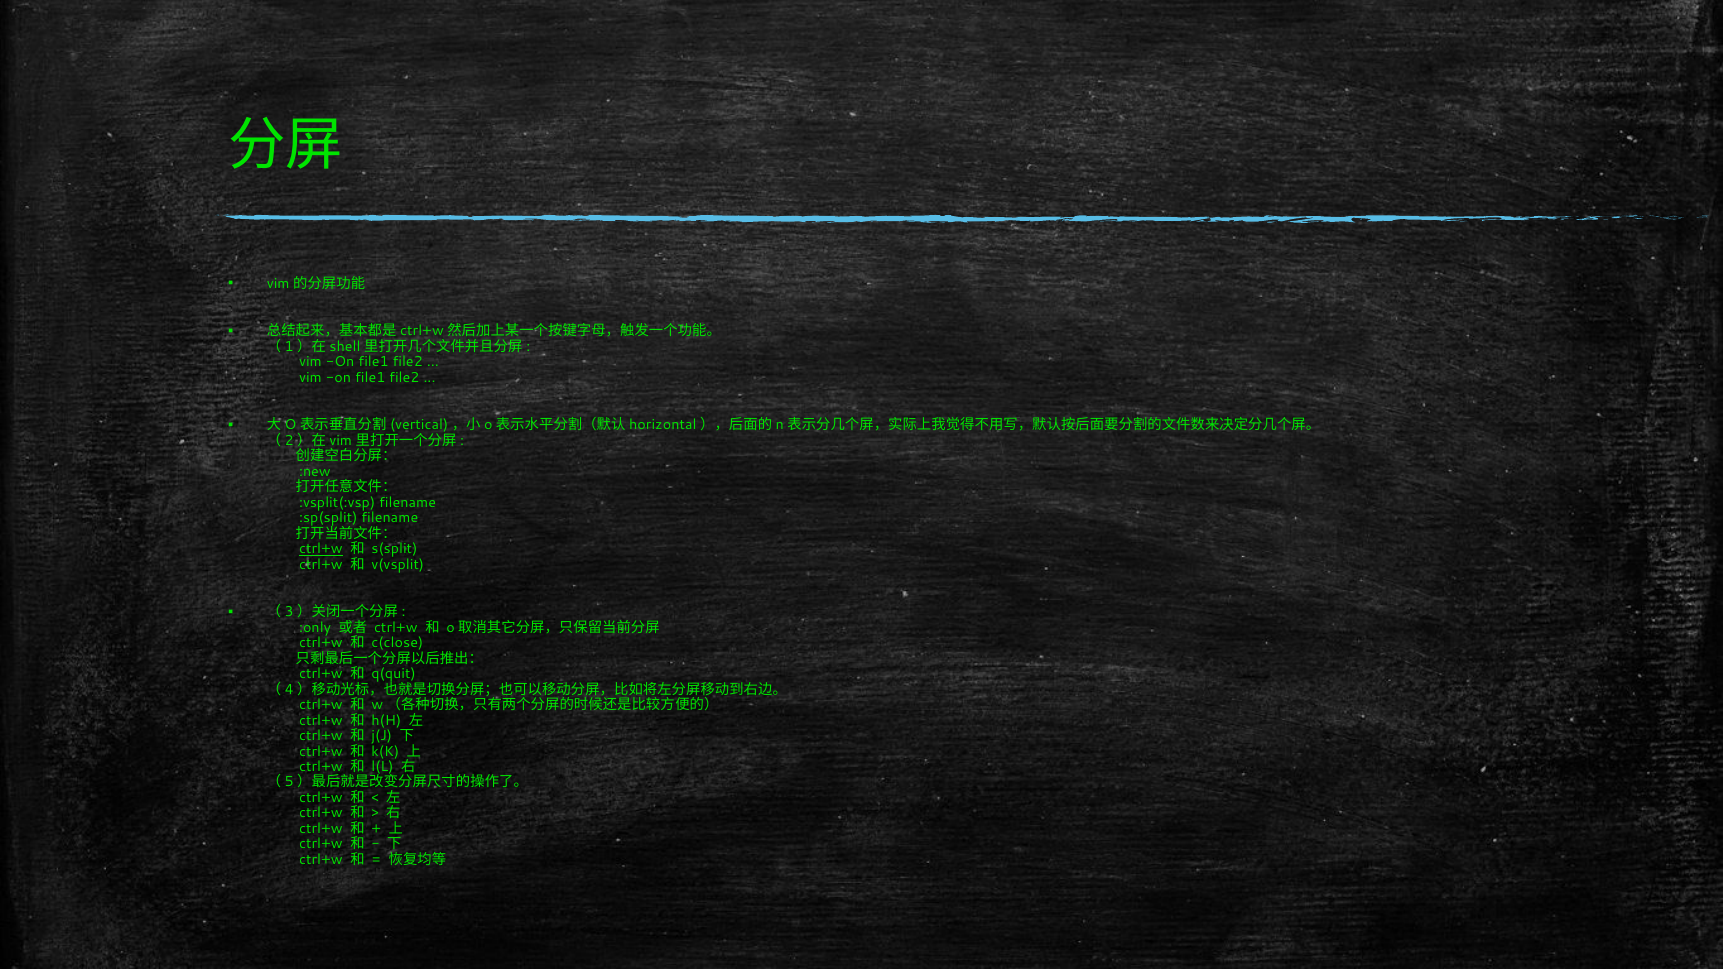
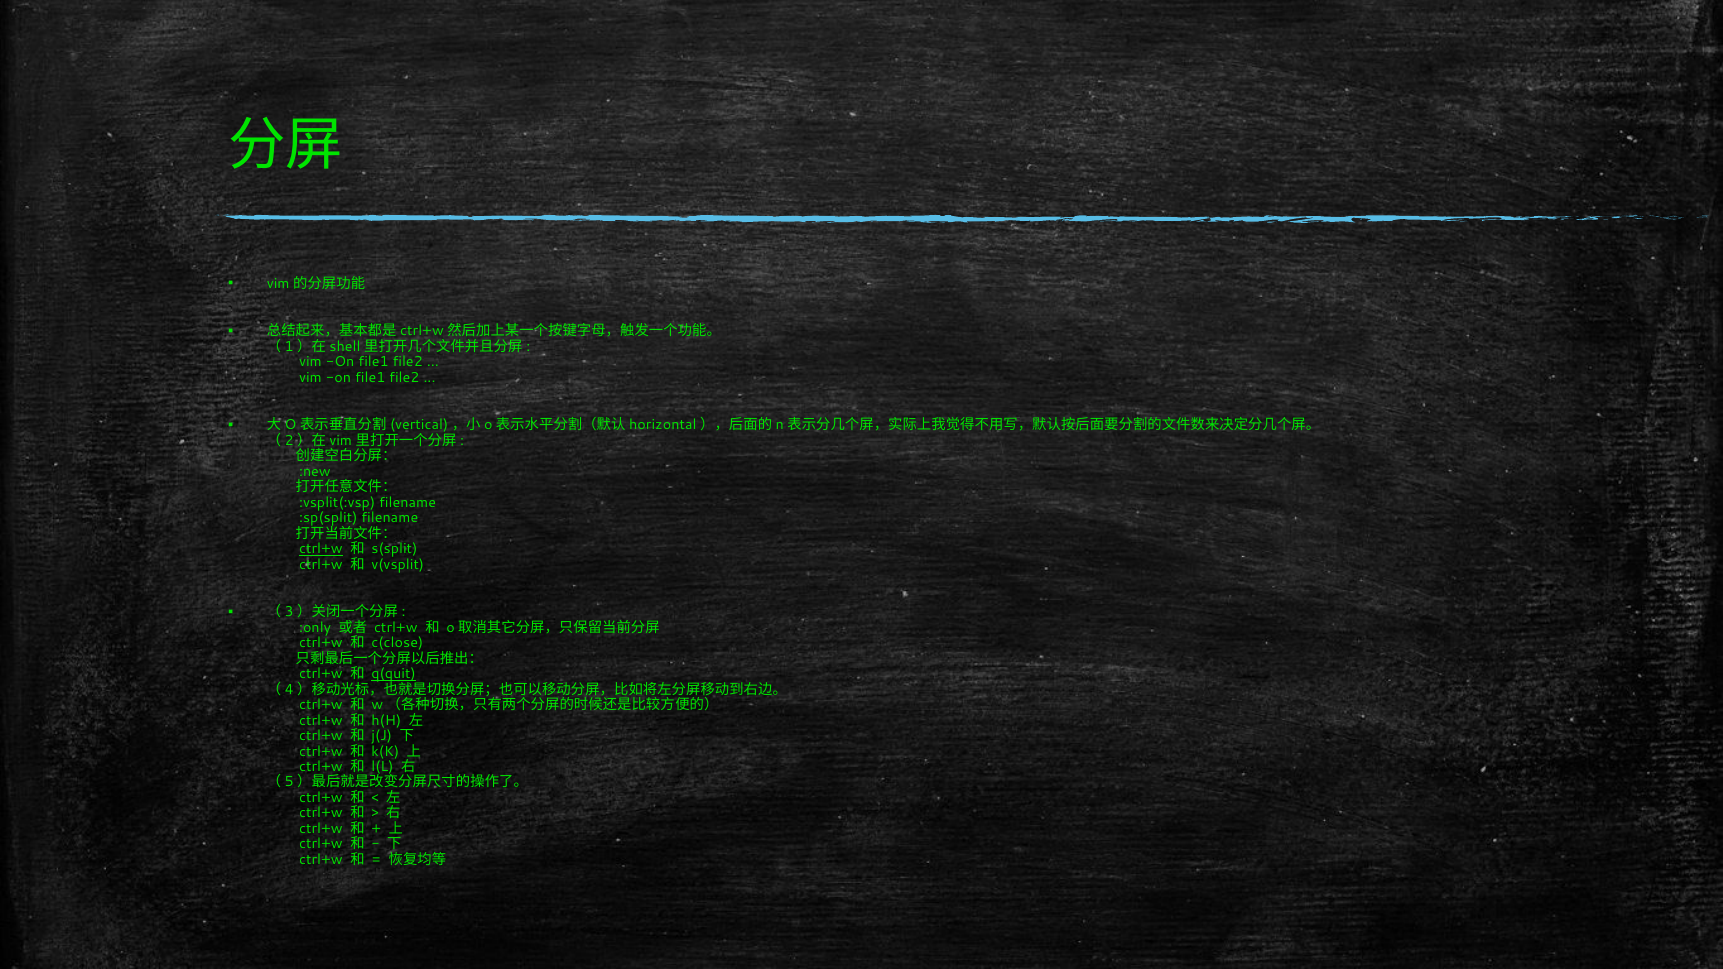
q(quit underline: none -> present (394, 674)
